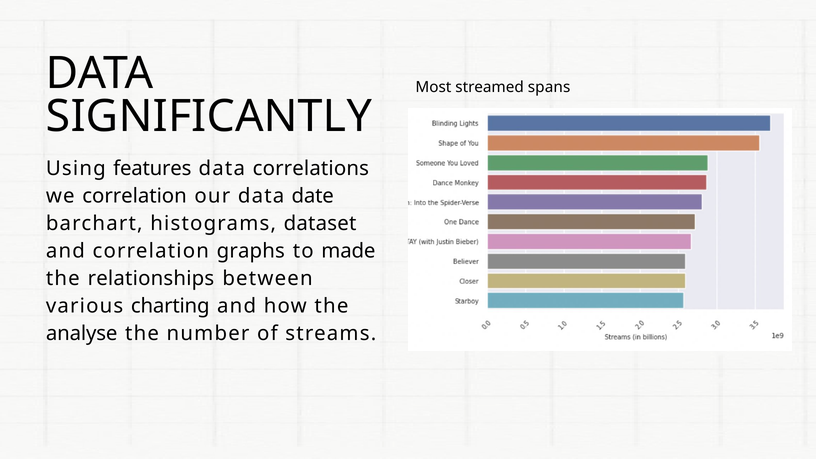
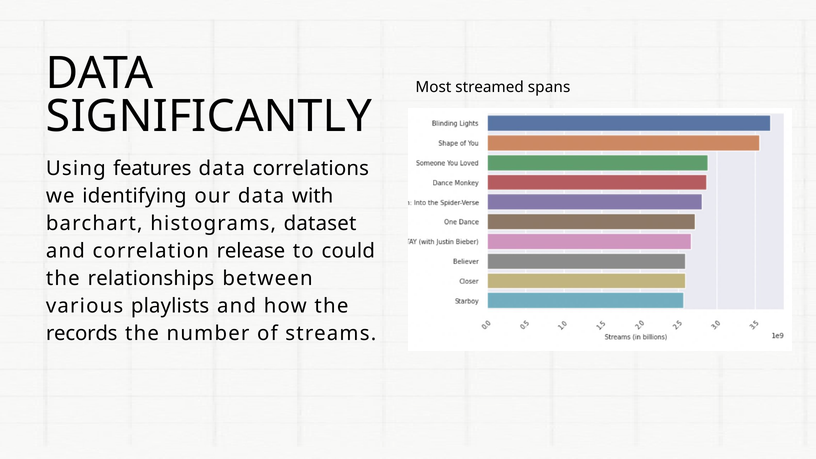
we correlation: correlation -> identifying (134, 196)
date: date -> with (313, 196)
graphs: graphs -> release (251, 251)
made: made -> could (348, 251)
charting: charting -> playlists (170, 306)
analyse: analyse -> records (82, 334)
